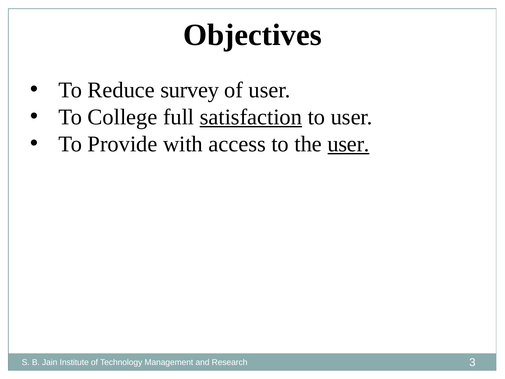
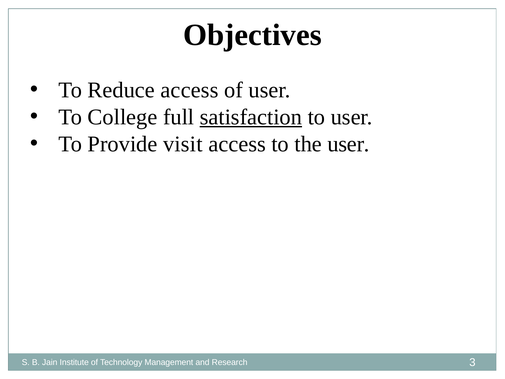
Reduce survey: survey -> access (190, 90)
with: with -> visit (183, 144)
user underline: present -> none (349, 144)
